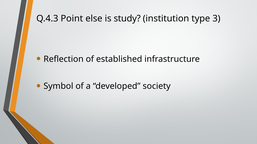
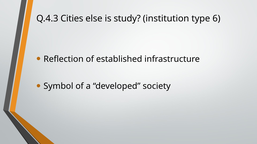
Point: Point -> Cities (72, 19)
3: 3 -> 6 (216, 19)
